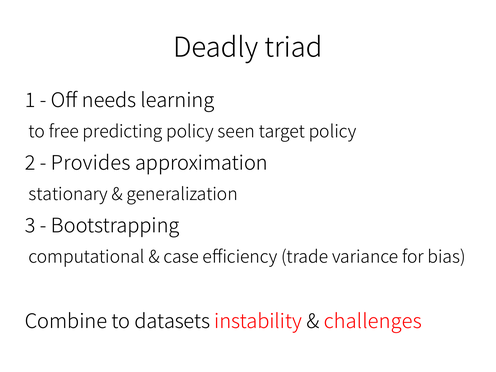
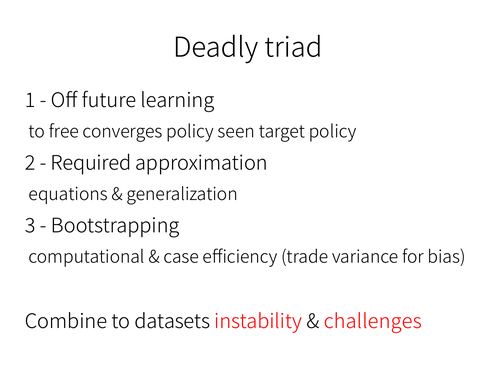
needs: needs -> future (109, 100)
predicting: predicting -> converges (123, 132)
Provides: Provides -> Required (91, 163)
stationary: stationary -> equations (68, 194)
